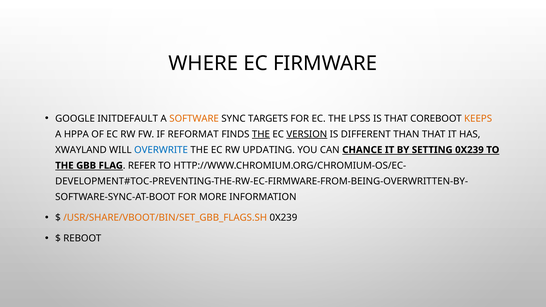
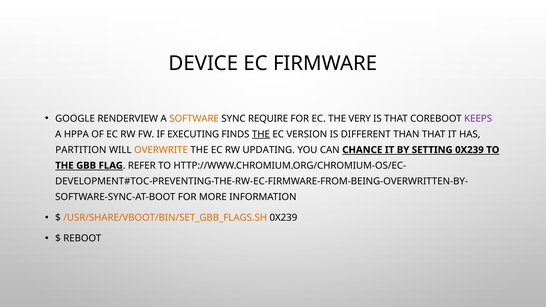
WHERE: WHERE -> DEVICE (203, 63)
INITDEFAULT: INITDEFAULT -> RENDERVIEW (128, 119)
TARGETS: TARGETS -> REQUIRE (268, 119)
LPSS: LPSS -> VERY (360, 119)
KEEPS colour: orange -> purple (478, 119)
REFORMAT: REFORMAT -> EXECUTING (193, 134)
VERSION underline: present -> none (307, 134)
XWAYLAND: XWAYLAND -> PARTITION (81, 150)
OVERWRITE colour: blue -> orange (161, 150)
